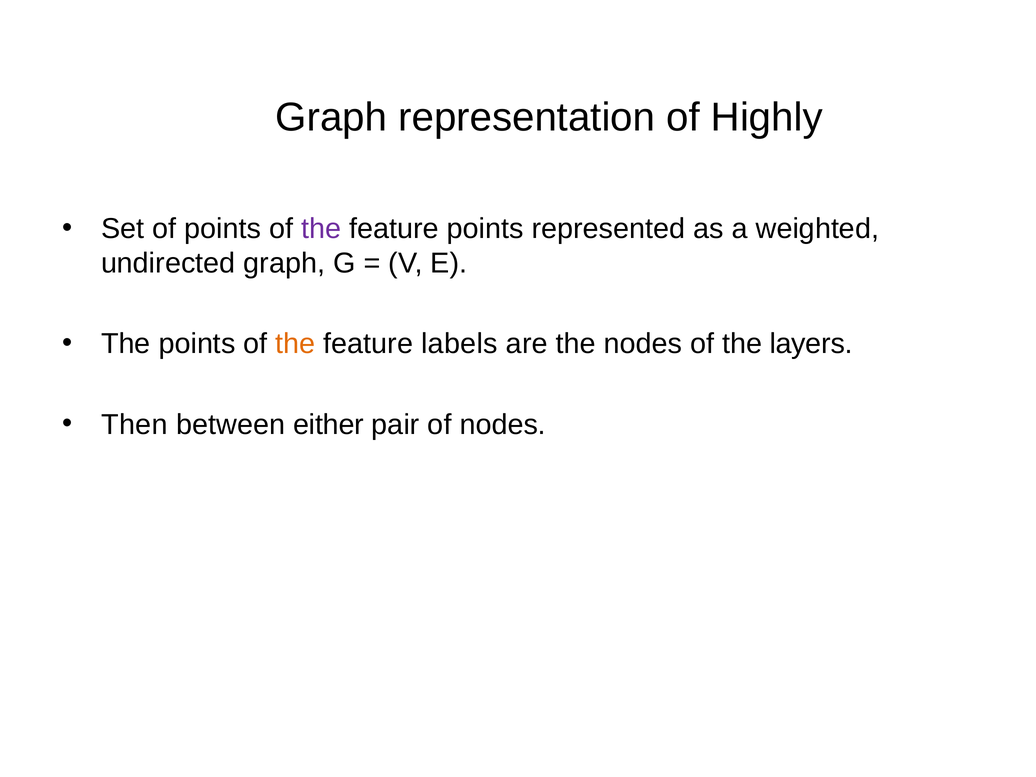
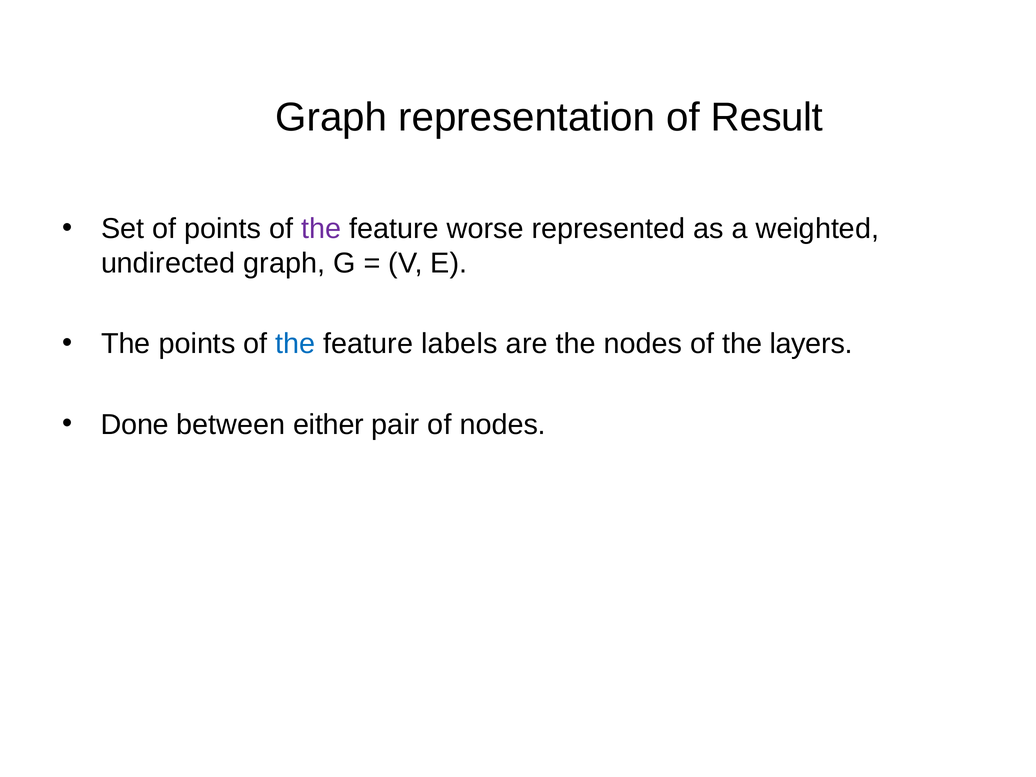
Highly: Highly -> Result (767, 118)
feature points: points -> worse (485, 229)
the colour: orange -> blue (295, 344)
Then: Then -> Done (135, 425)
